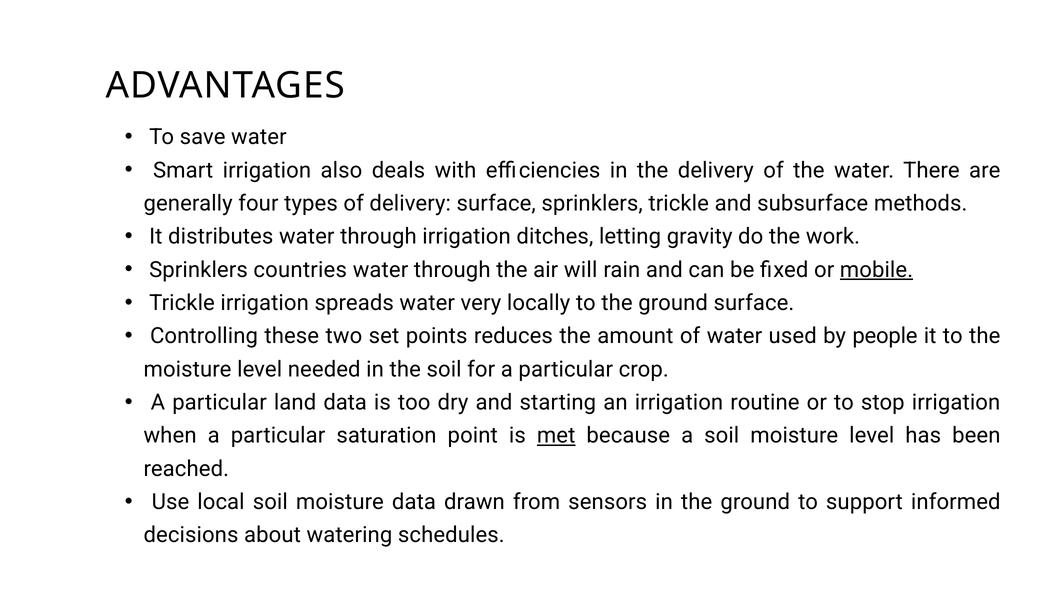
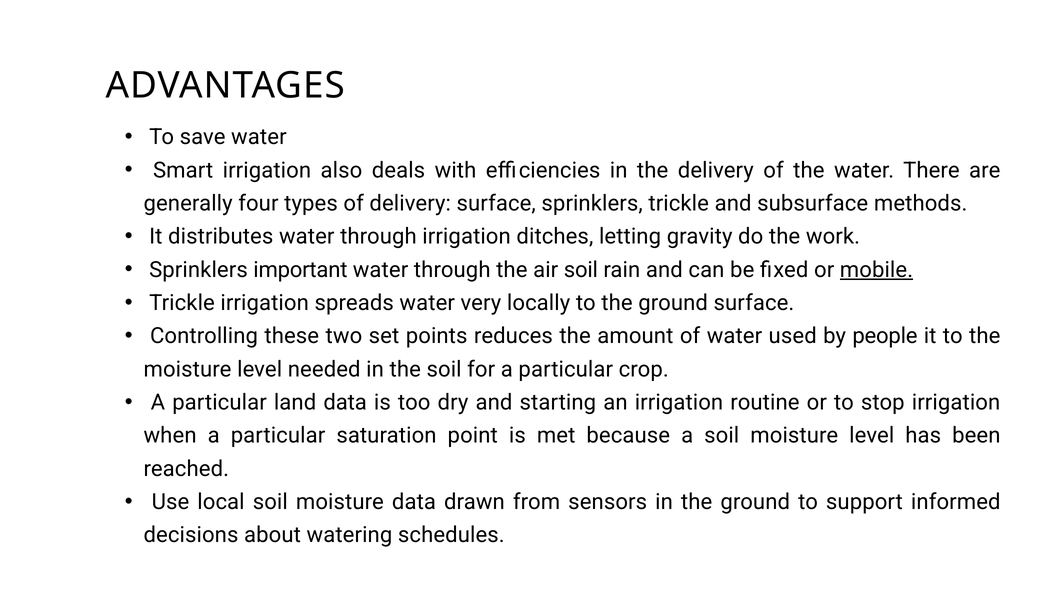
countries: countries -> important (300, 270)
air will: will -> soil (581, 270)
met underline: present -> none (556, 436)
